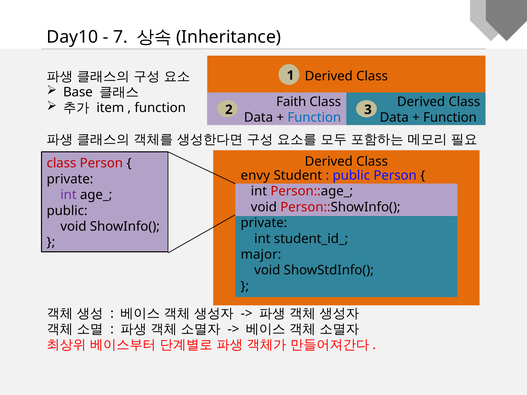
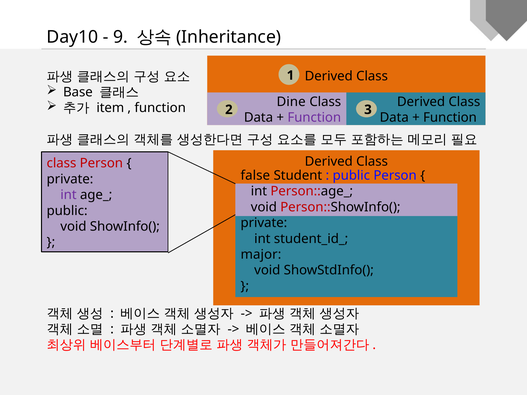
7: 7 -> 9 (120, 37)
Faith: Faith -> Dine (291, 102)
Function colour: blue -> purple (314, 118)
envy: envy -> false (255, 176)
